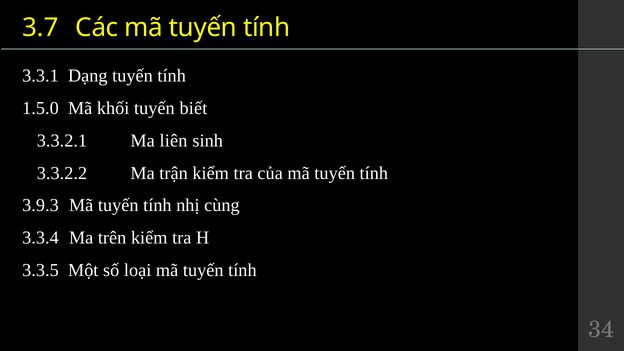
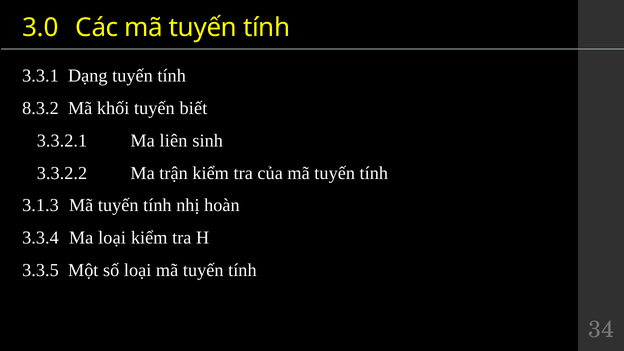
3.7: 3.7 -> 3.0 (40, 28)
1.5.0: 1.5.0 -> 8.3.2 (40, 108)
3.9.3: 3.9.3 -> 3.1.3 (40, 205)
cùng: cùng -> hoàn (222, 205)
Ma trên: trên -> loại (112, 238)
